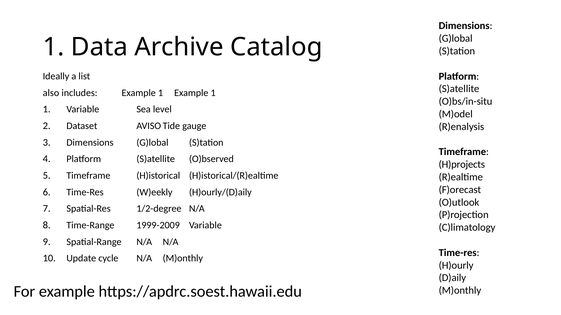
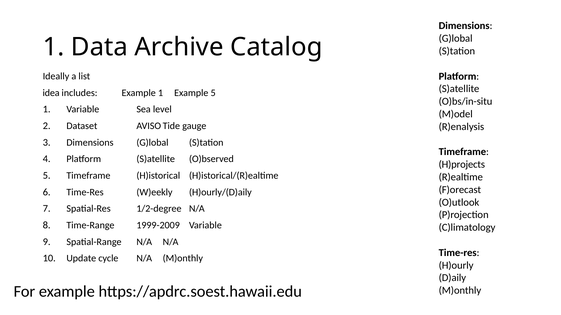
also: also -> idea (51, 93)
1 Example 1: 1 -> 5 (213, 93)
